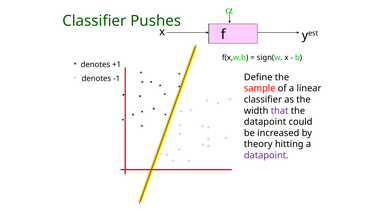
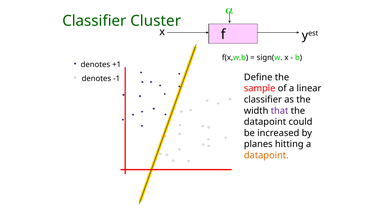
Pushes: Pushes -> Cluster (156, 21)
theory: theory -> planes (258, 144)
datapoint colour: purple -> orange (266, 155)
